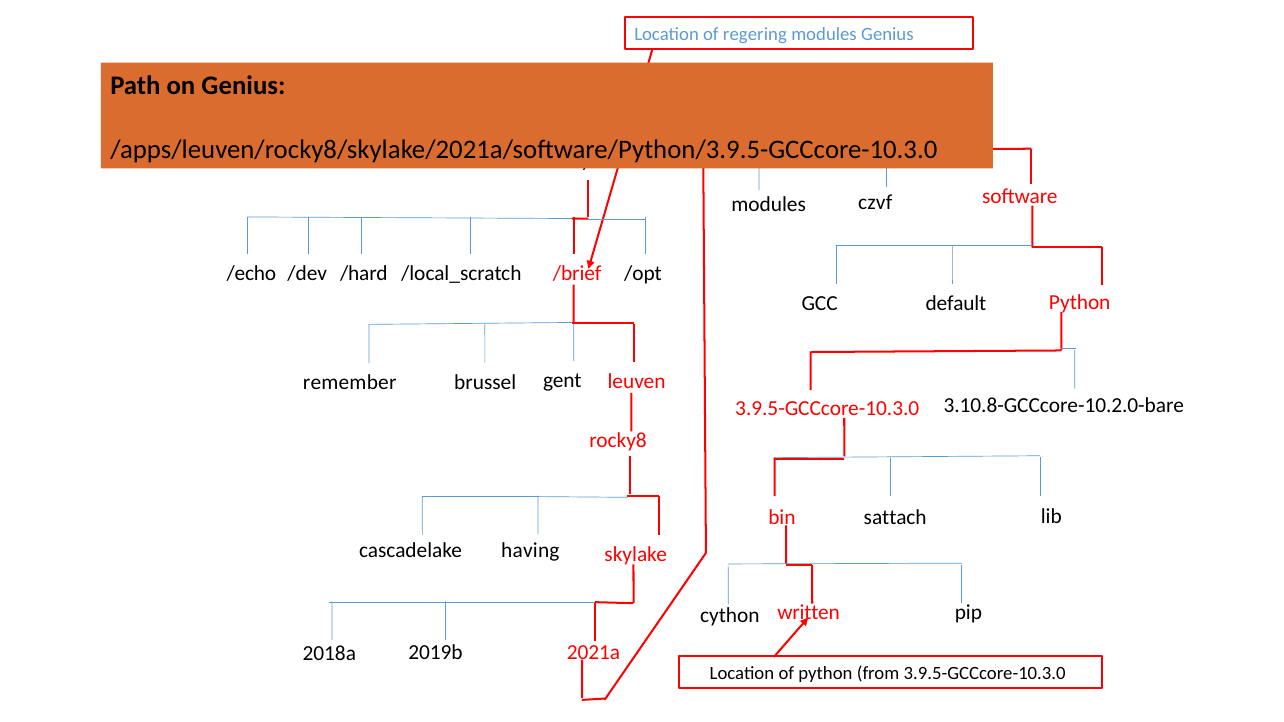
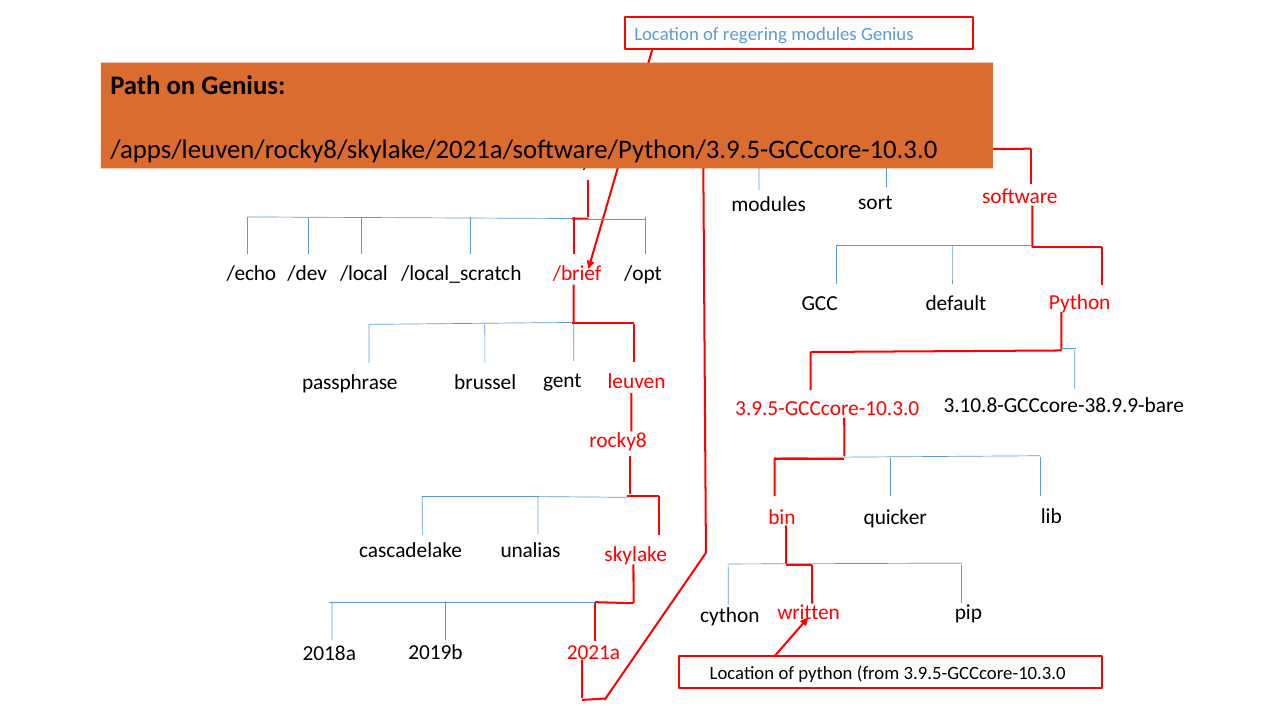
czvf: czvf -> sort (875, 202)
/hard: /hard -> /local (364, 273)
remember: remember -> passphrase (350, 382)
3.10.8-GCCcore-10.2.0-bare: 3.10.8-GCCcore-10.2.0-bare -> 3.10.8-GCCcore-38.9.9-bare (1064, 406)
sattach: sattach -> quicker (895, 517)
having: having -> unalias (531, 551)
